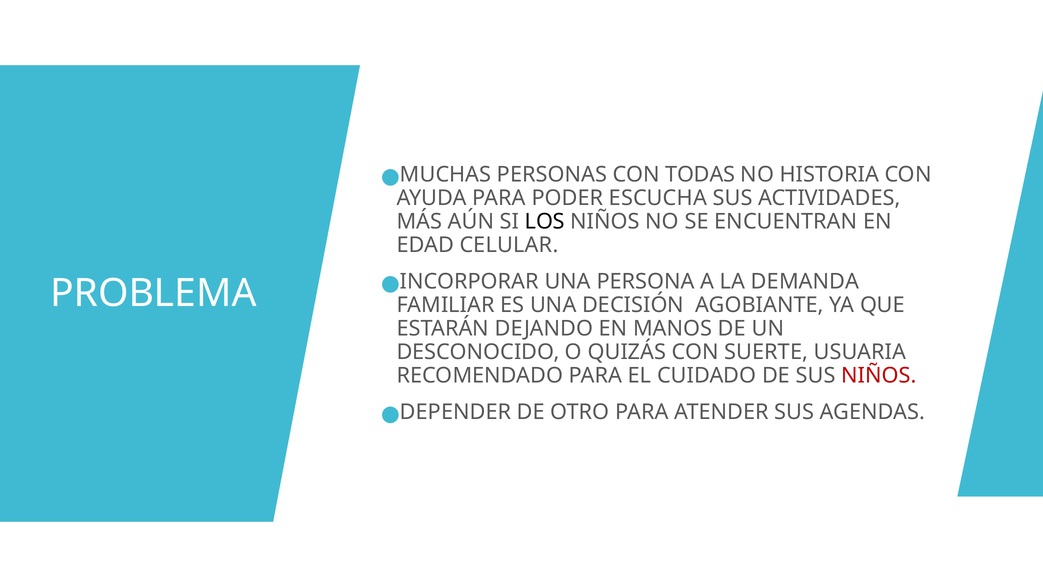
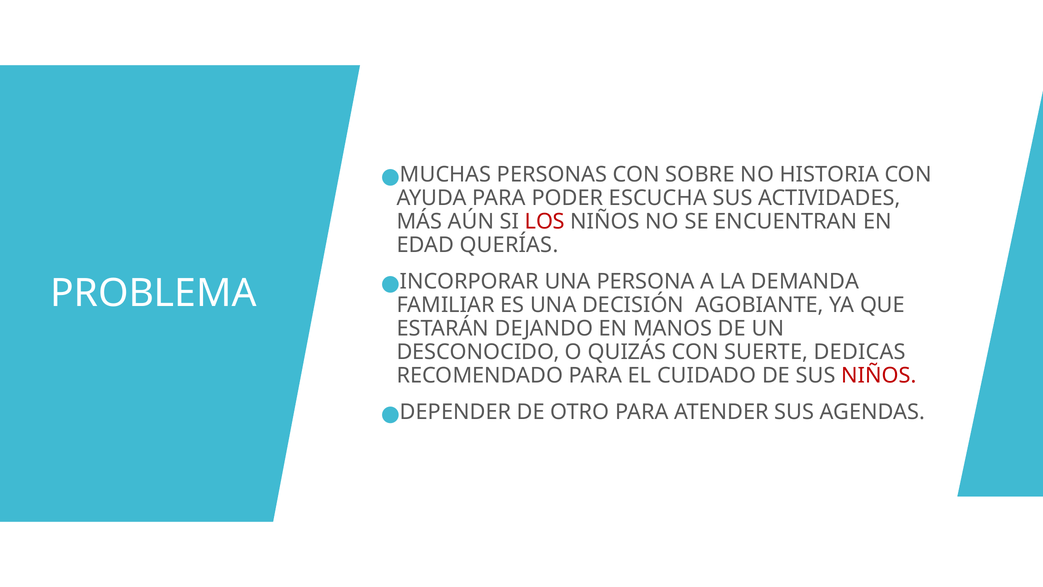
TODAS: TODAS -> SOBRE (700, 174)
LOS colour: black -> red (545, 221)
CELULAR: CELULAR -> QUERÍAS (509, 245)
USUARIA: USUARIA -> DEDICAS (860, 352)
